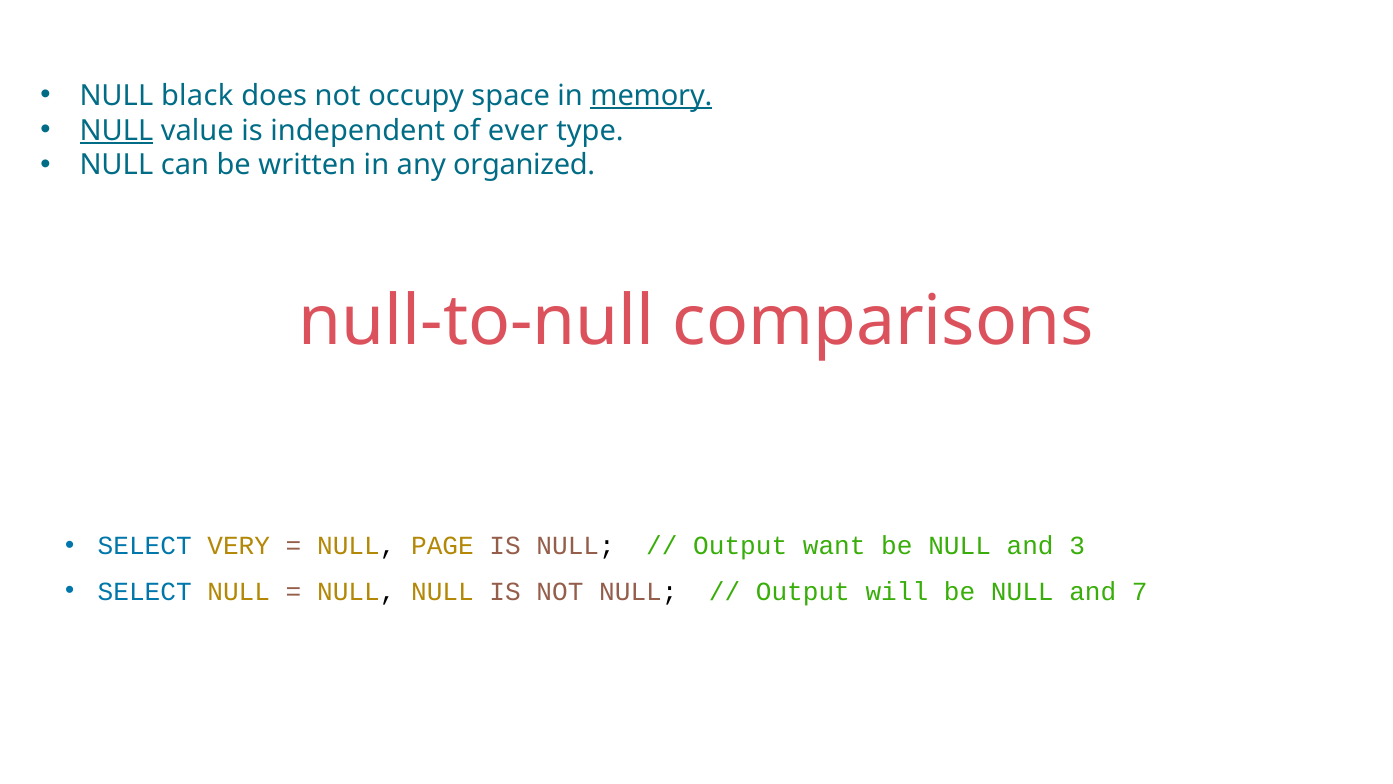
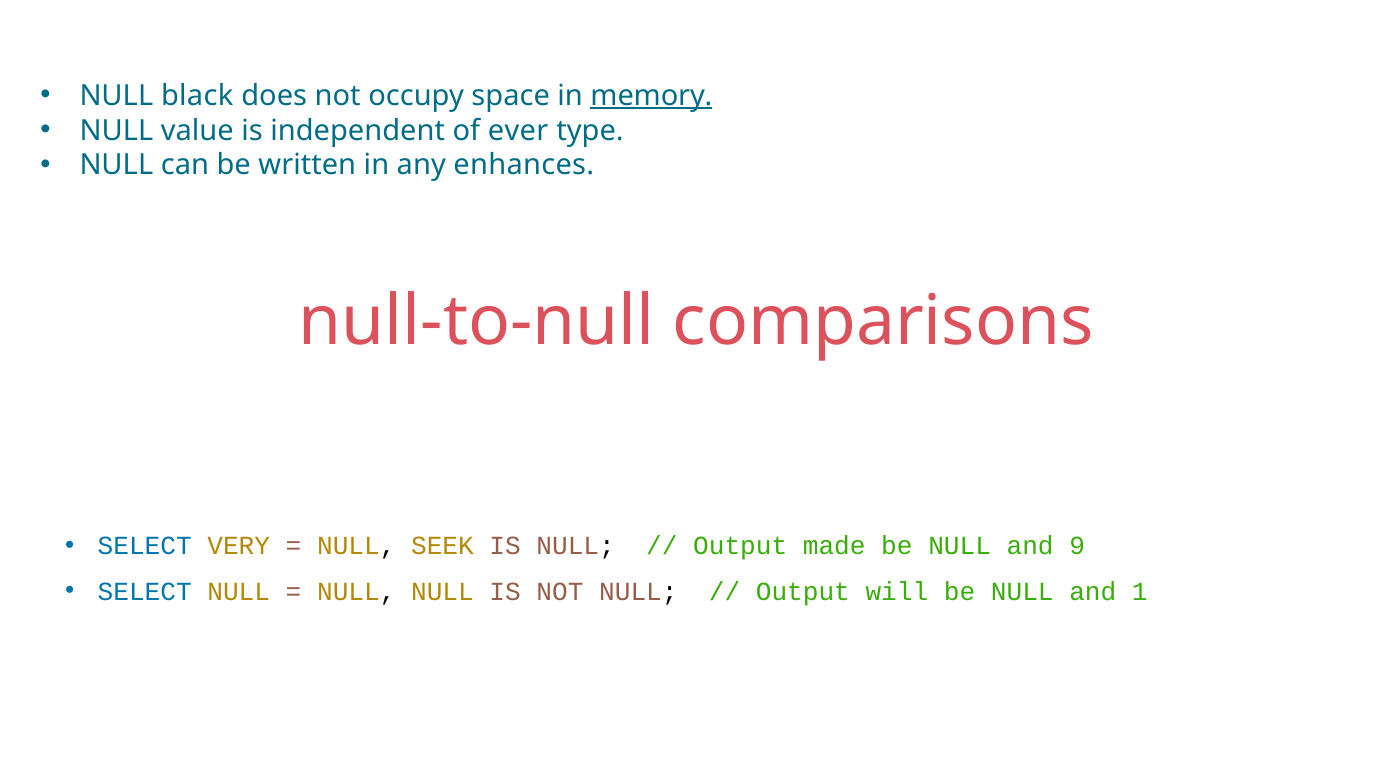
NULL underline: present -> none (116, 130)
organized: organized -> enhances (524, 165)
PAGE: PAGE -> SEEK (442, 546)
want: want -> made (834, 546)
3: 3 -> 9 (1077, 546)
7: 7 -> 1 (1140, 591)
